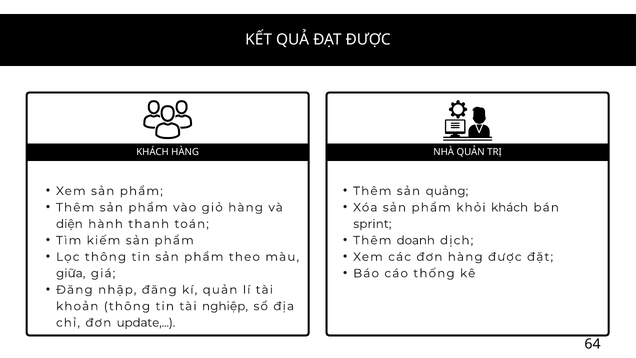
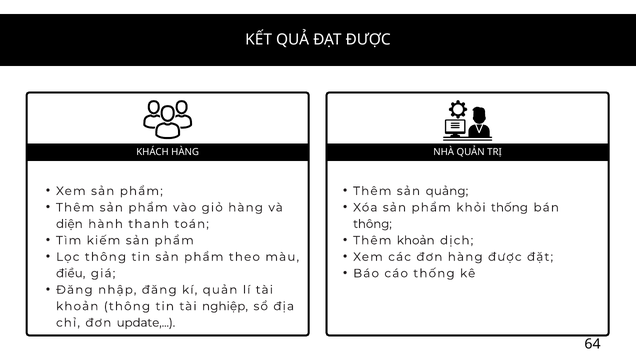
khỏi khách: khách -> thống (510, 207)
sprint: sprint -> thông (372, 224)
Thêm doanh: doanh -> khoản (416, 240)
giữa: giữa -> điều (71, 273)
